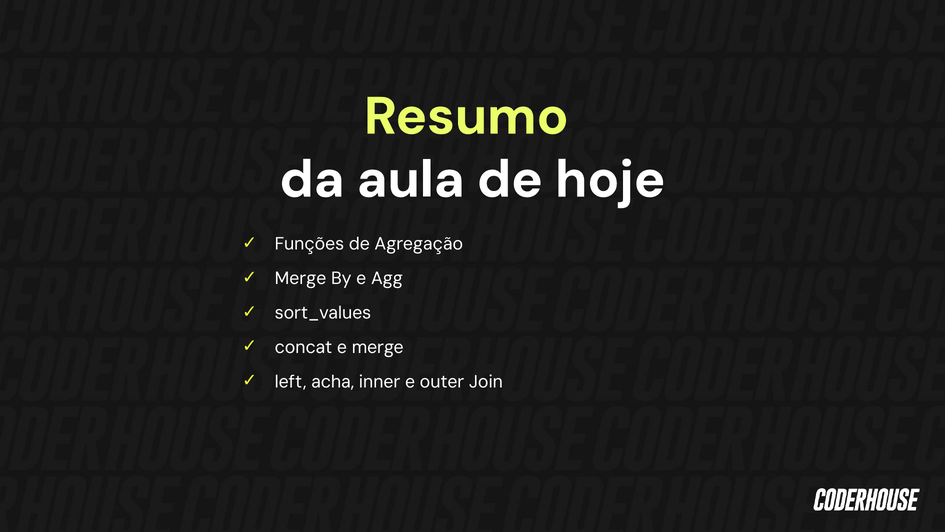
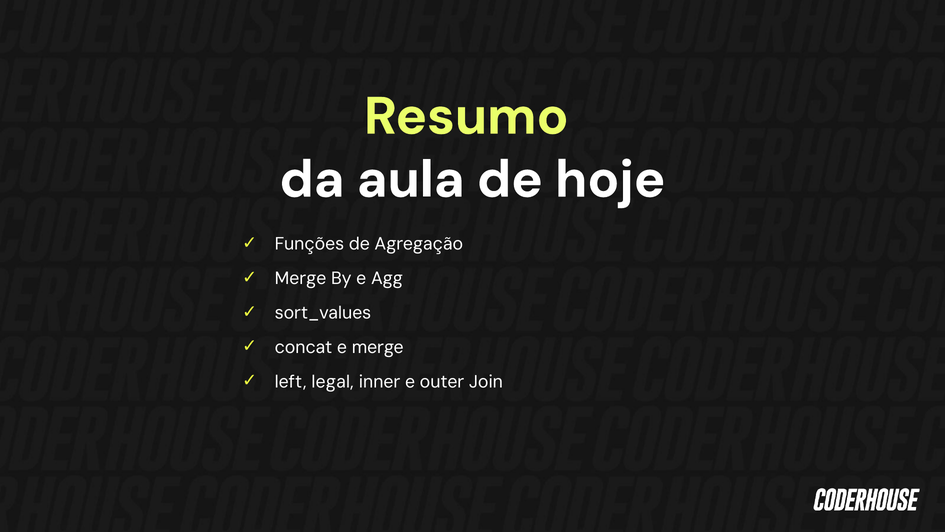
acha: acha -> legal (333, 381)
